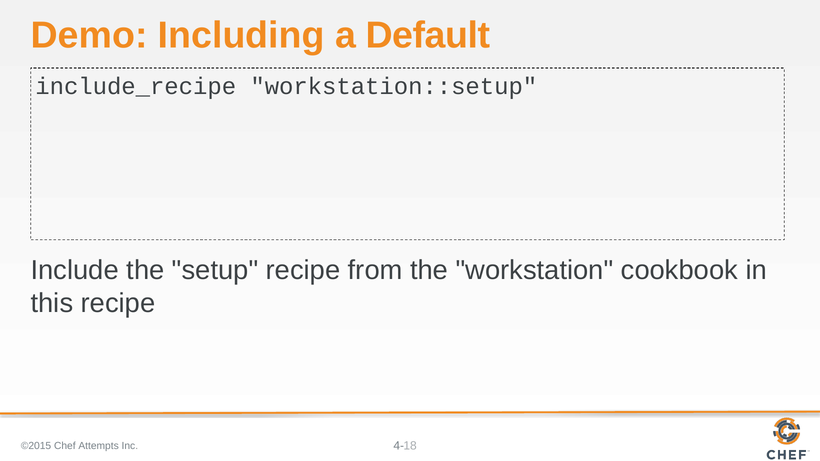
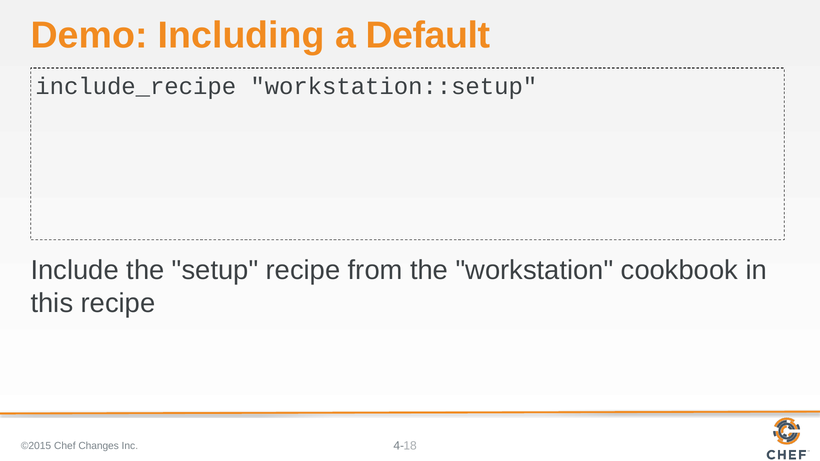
Attempts: Attempts -> Changes (99, 446)
